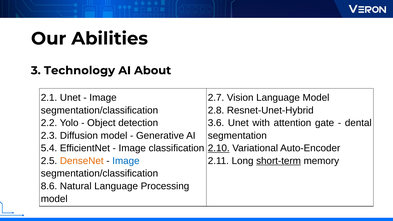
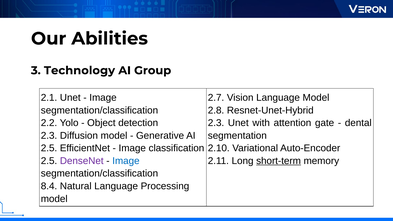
About: About -> Group (153, 71)
3.6: 3.6 -> 2.3 (216, 123)
5.4: 5.4 -> 2.5 (49, 148)
2.10 underline: present -> none (219, 148)
DenseNet colour: orange -> purple (82, 161)
8.6: 8.6 -> 8.4 (49, 186)
